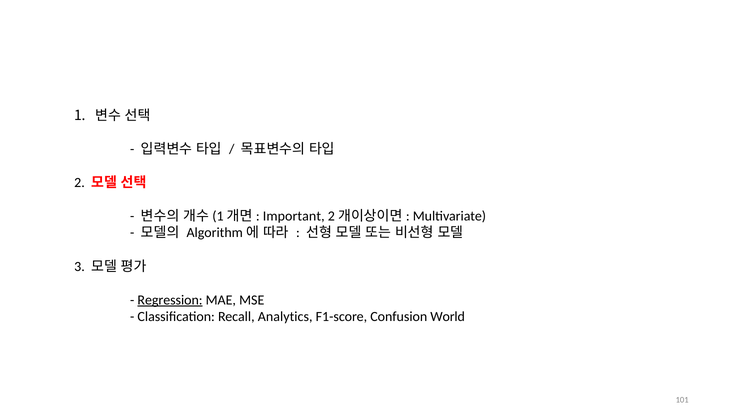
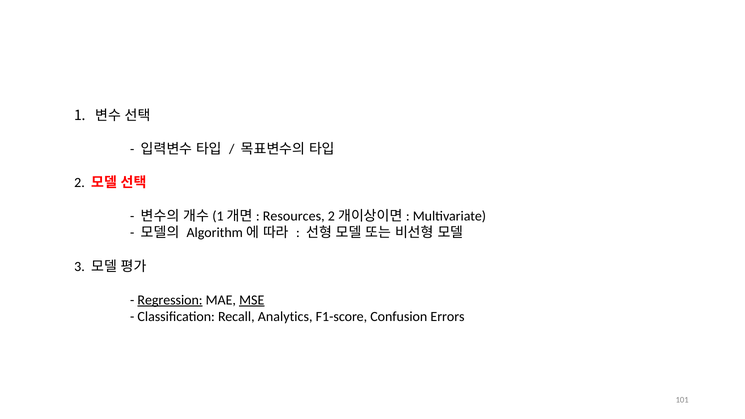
Important: Important -> Resources (294, 216)
MSE underline: none -> present (252, 300)
World: World -> Errors (448, 317)
